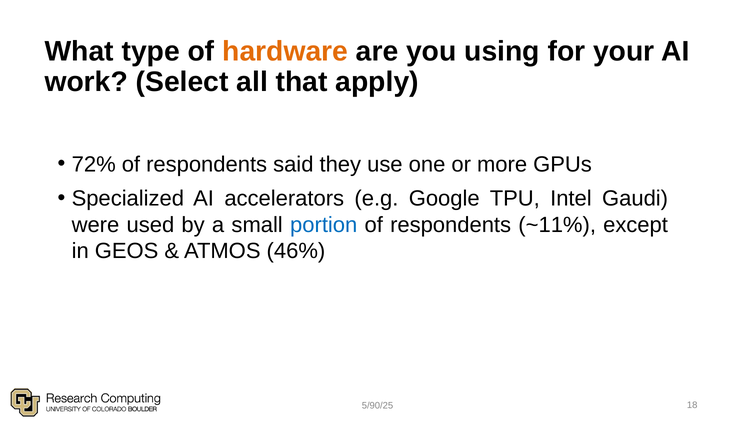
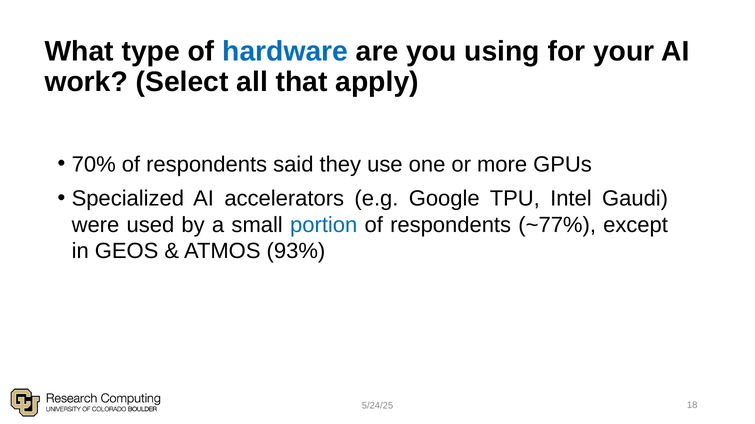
hardware colour: orange -> blue (285, 52)
72%: 72% -> 70% (94, 165)
~11%: ~11% -> ~77% (557, 225)
46%: 46% -> 93% (296, 252)
5/90/25: 5/90/25 -> 5/24/25 (377, 406)
